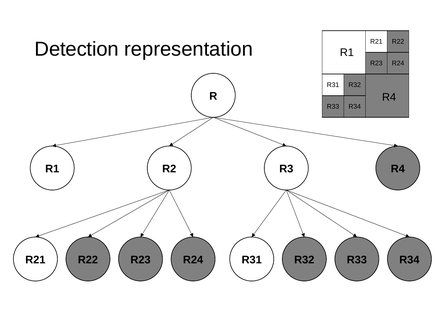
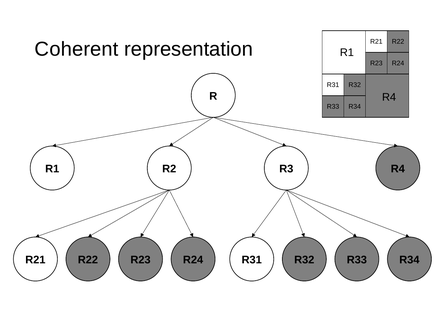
Detection: Detection -> Coherent (77, 49)
